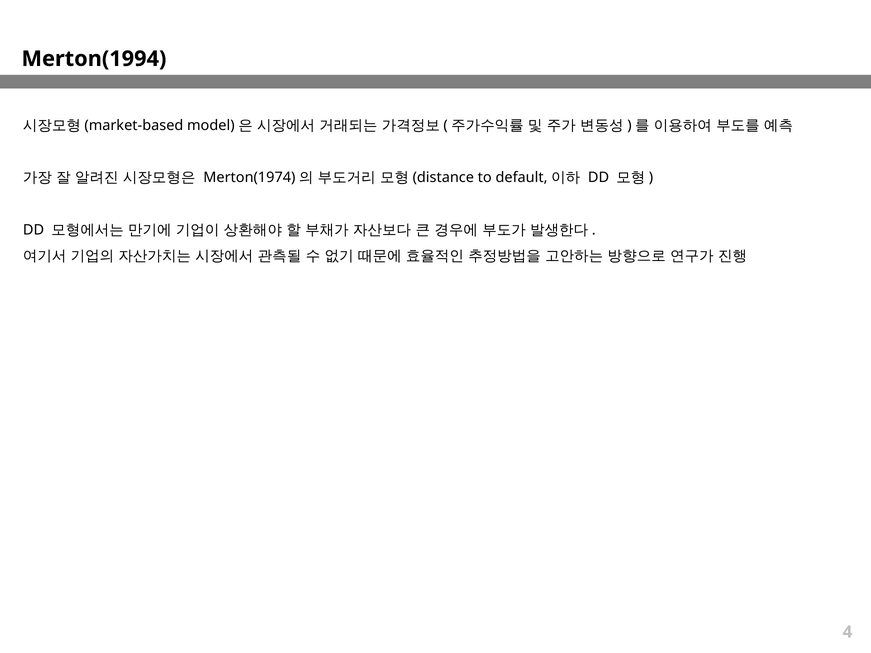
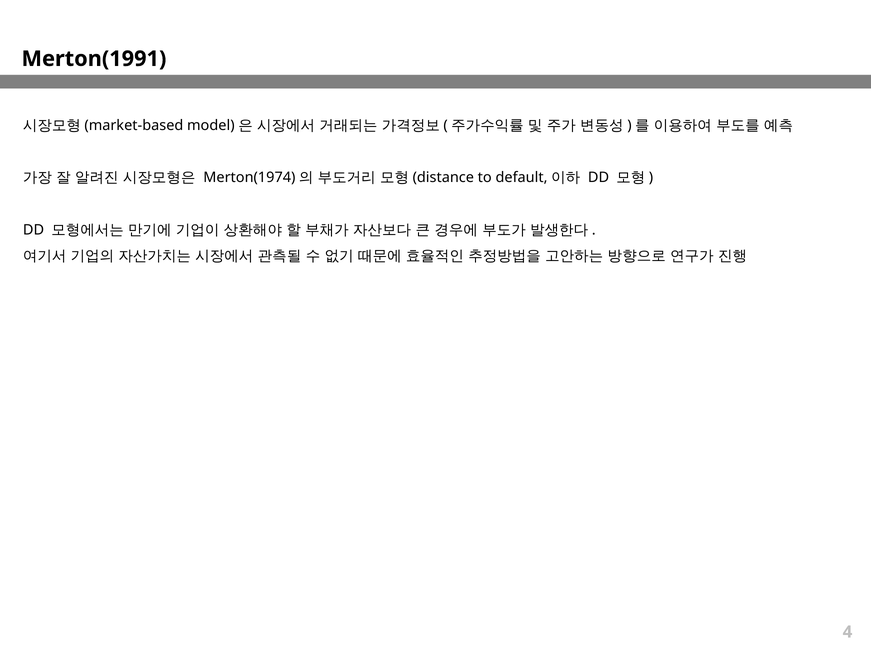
Merton(1994: Merton(1994 -> Merton(1991 (94, 59)
